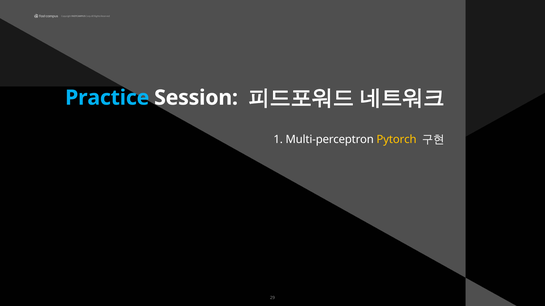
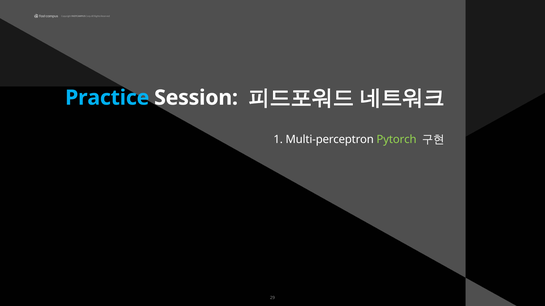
Pytorch colour: yellow -> light green (397, 140)
